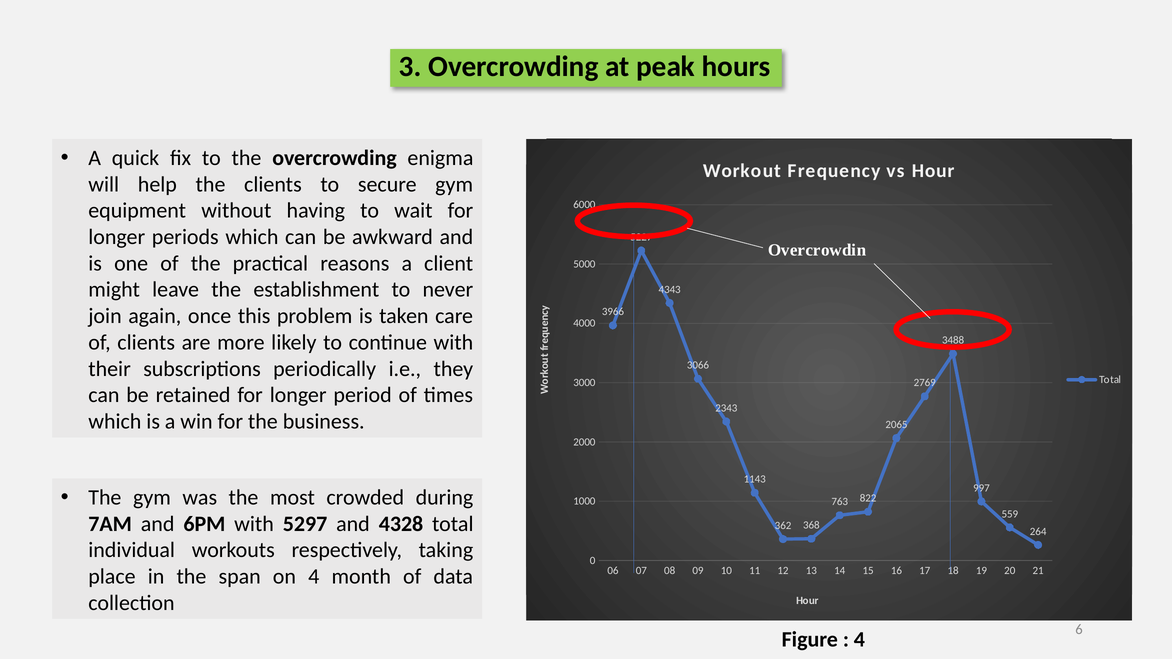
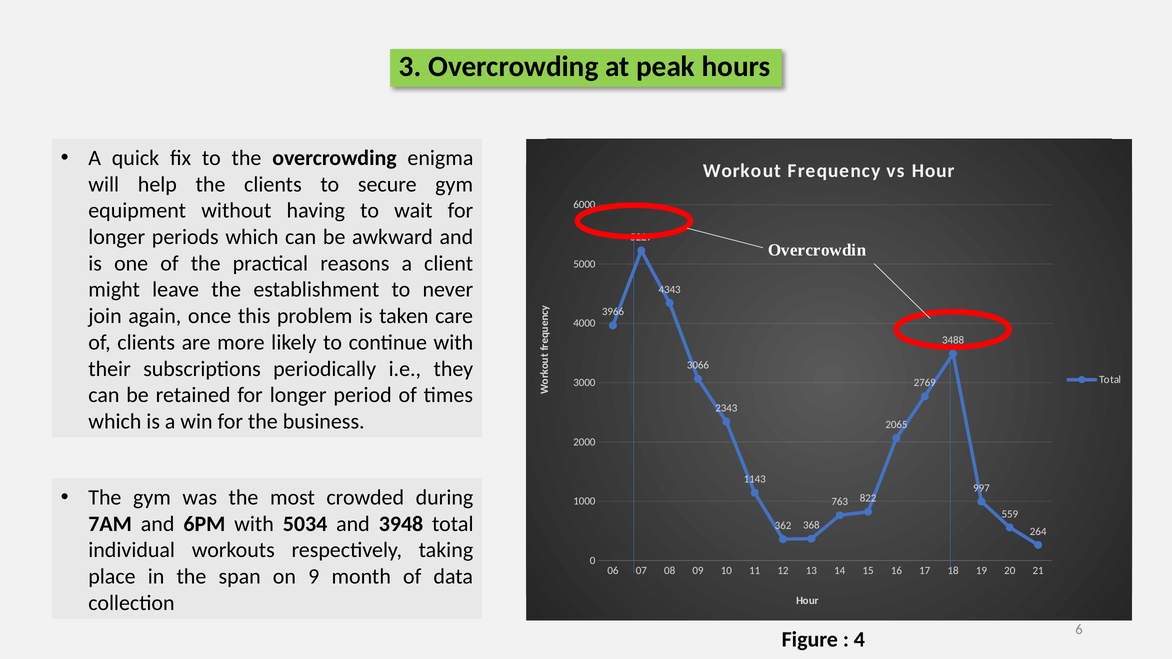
5297: 5297 -> 5034 (305, 524)
4328: 4328 -> 3948 (401, 524)
on 4: 4 -> 9 (314, 577)
